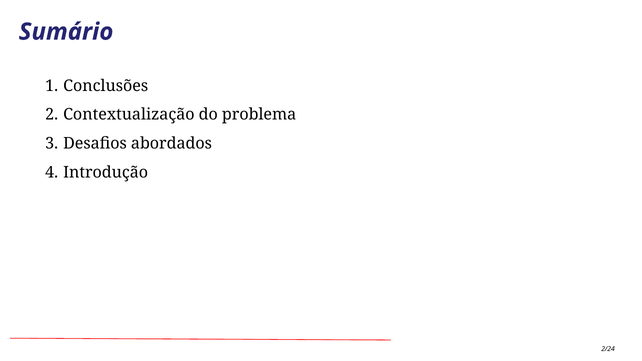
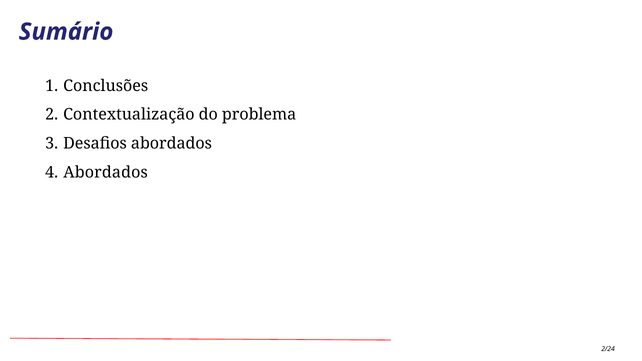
Introdução: Introdução -> Abordados (106, 172)
